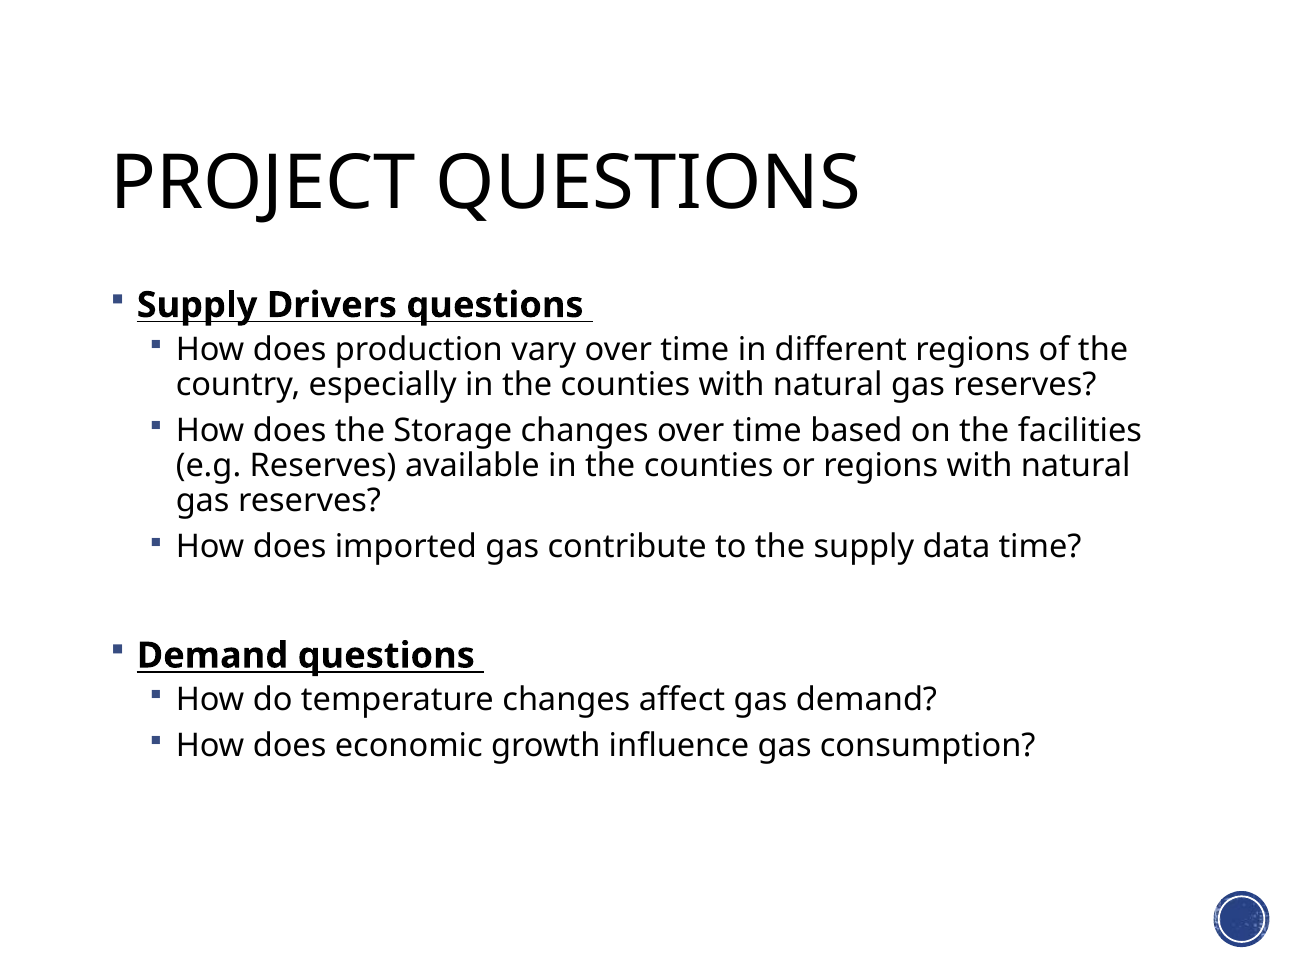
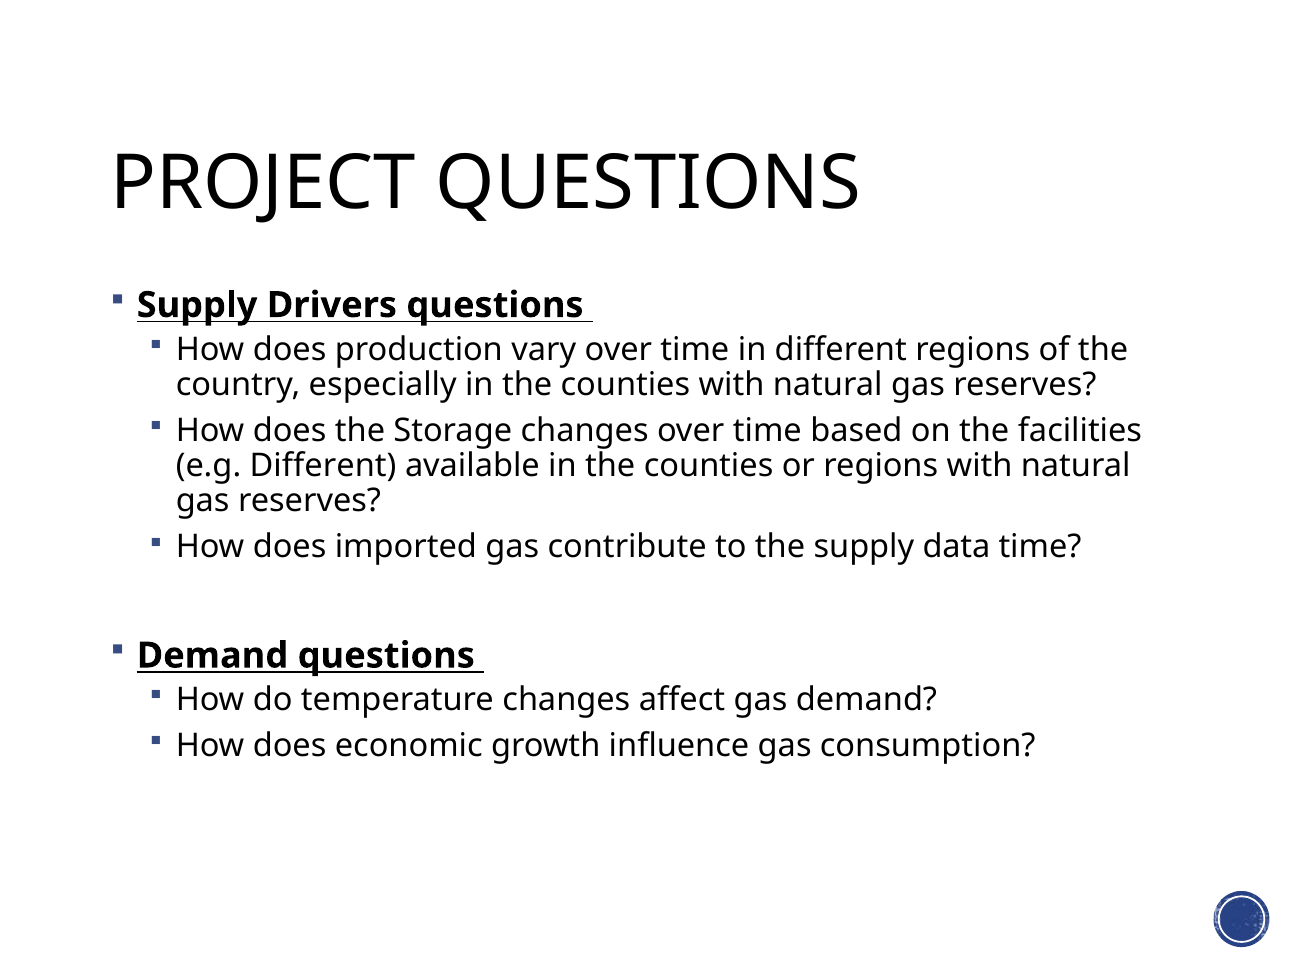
e.g Reserves: Reserves -> Different (323, 466)
